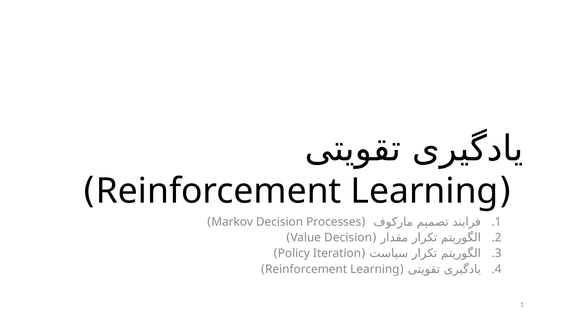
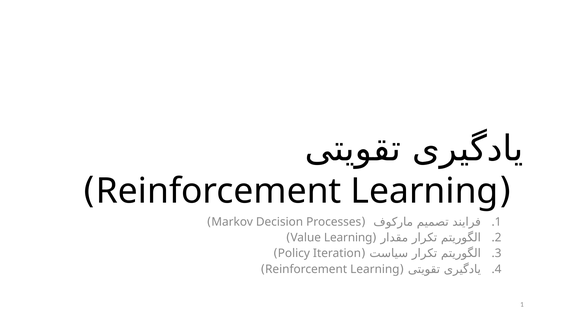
Value Decision: Decision -> Learning (348, 238)
